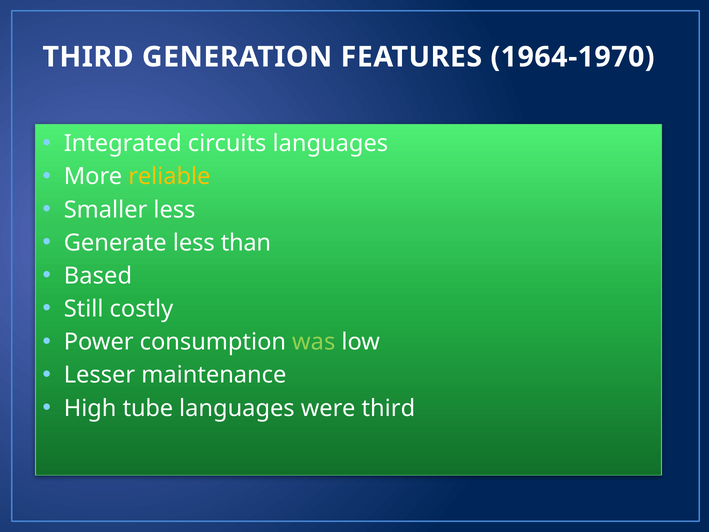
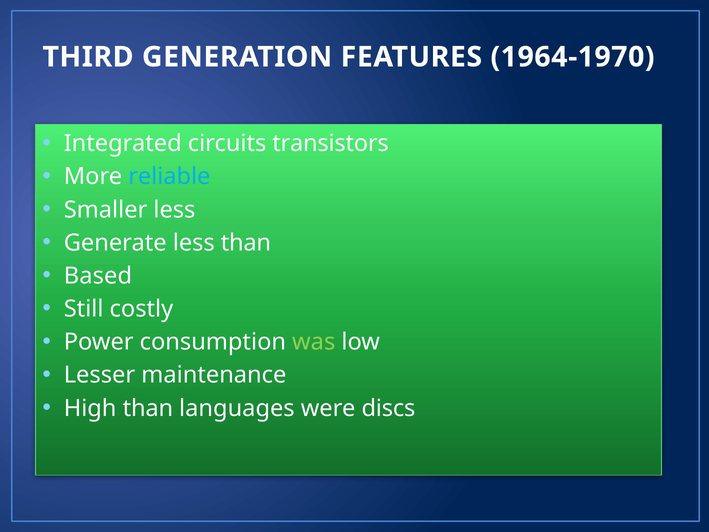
circuits languages: languages -> transistors (330, 143)
reliable colour: yellow -> light blue (169, 177)
High tube: tube -> than (148, 408)
were third: third -> discs (388, 408)
